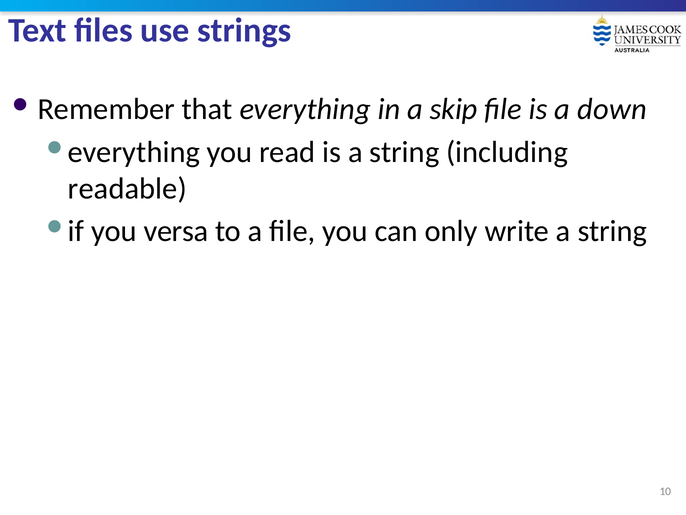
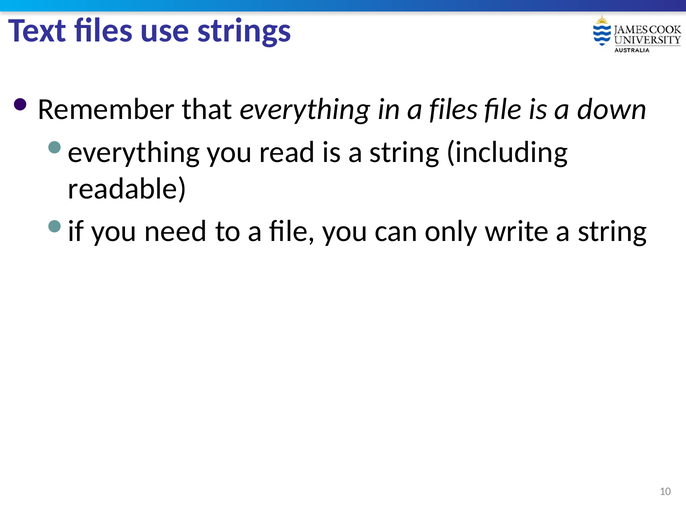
a skip: skip -> files (454, 109)
versa: versa -> need (176, 231)
